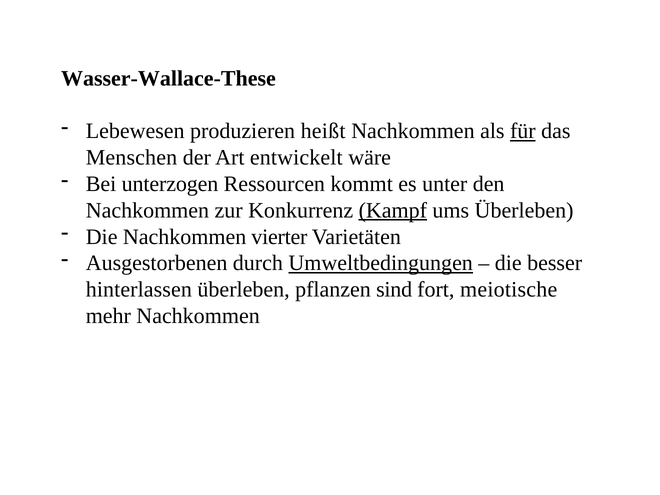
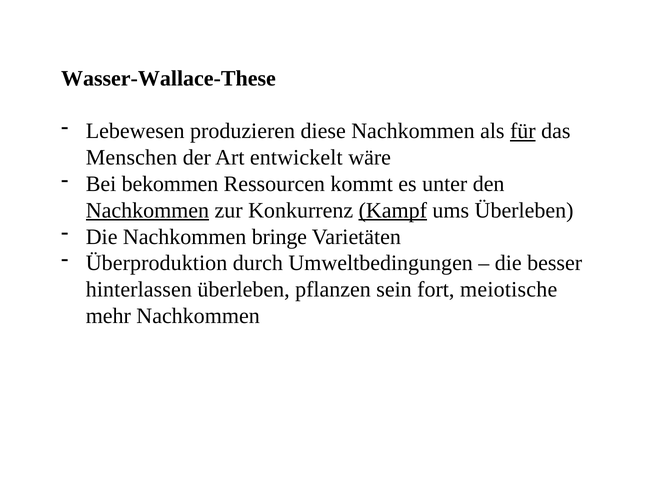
heißt: heißt -> diese (323, 131)
unterzogen: unterzogen -> bekommen (170, 184)
Nachkommen underline: none -> present (147, 210)
vierter: vierter -> bringe (279, 237)
Ausgestorbenen: Ausgestorbenen -> Überproduktion (157, 263)
Umweltbedingungen underline: present -> none (381, 263)
sind: sind -> sein (394, 290)
